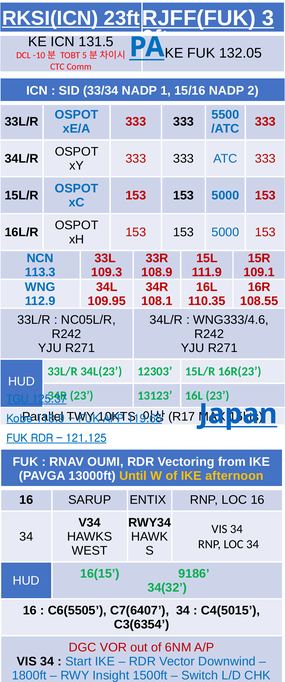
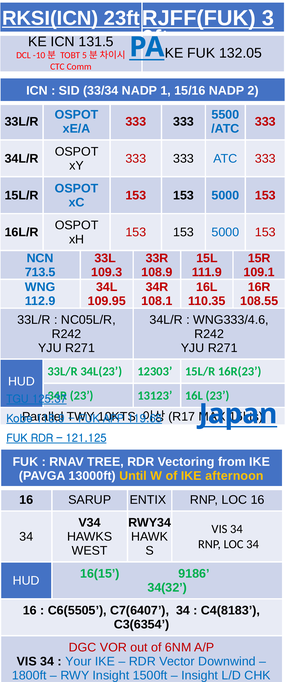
113.3: 113.3 -> 713.5 (40, 272)
OUMI: OUMI -> TREE (105, 462)
C4(5015: C4(5015 -> C4(8183 (230, 610)
Start: Start -> Your (78, 661)
Switch: Switch -> Insight (200, 675)
